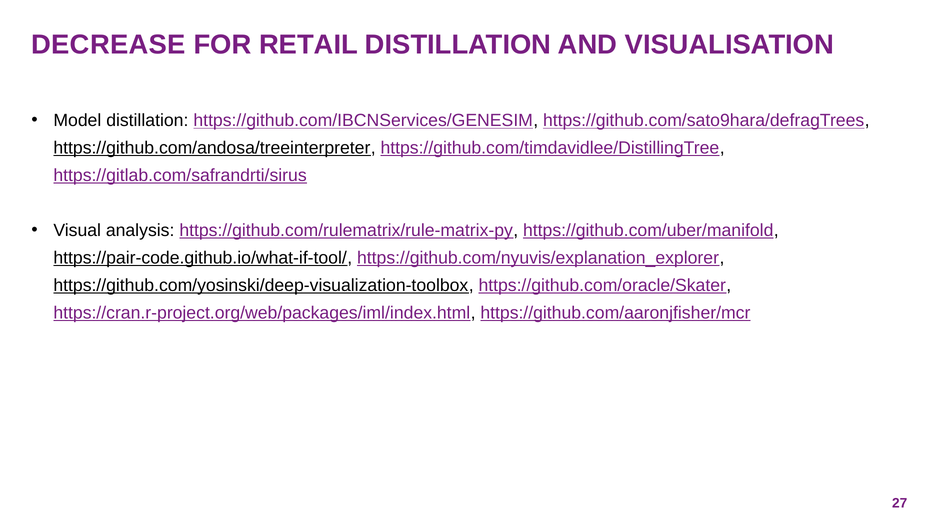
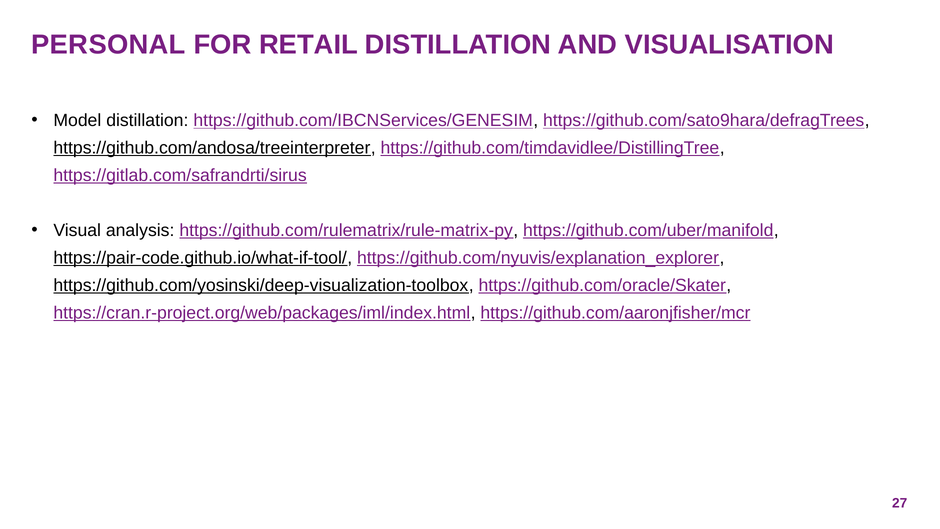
DECREASE: DECREASE -> PERSONAL (108, 44)
